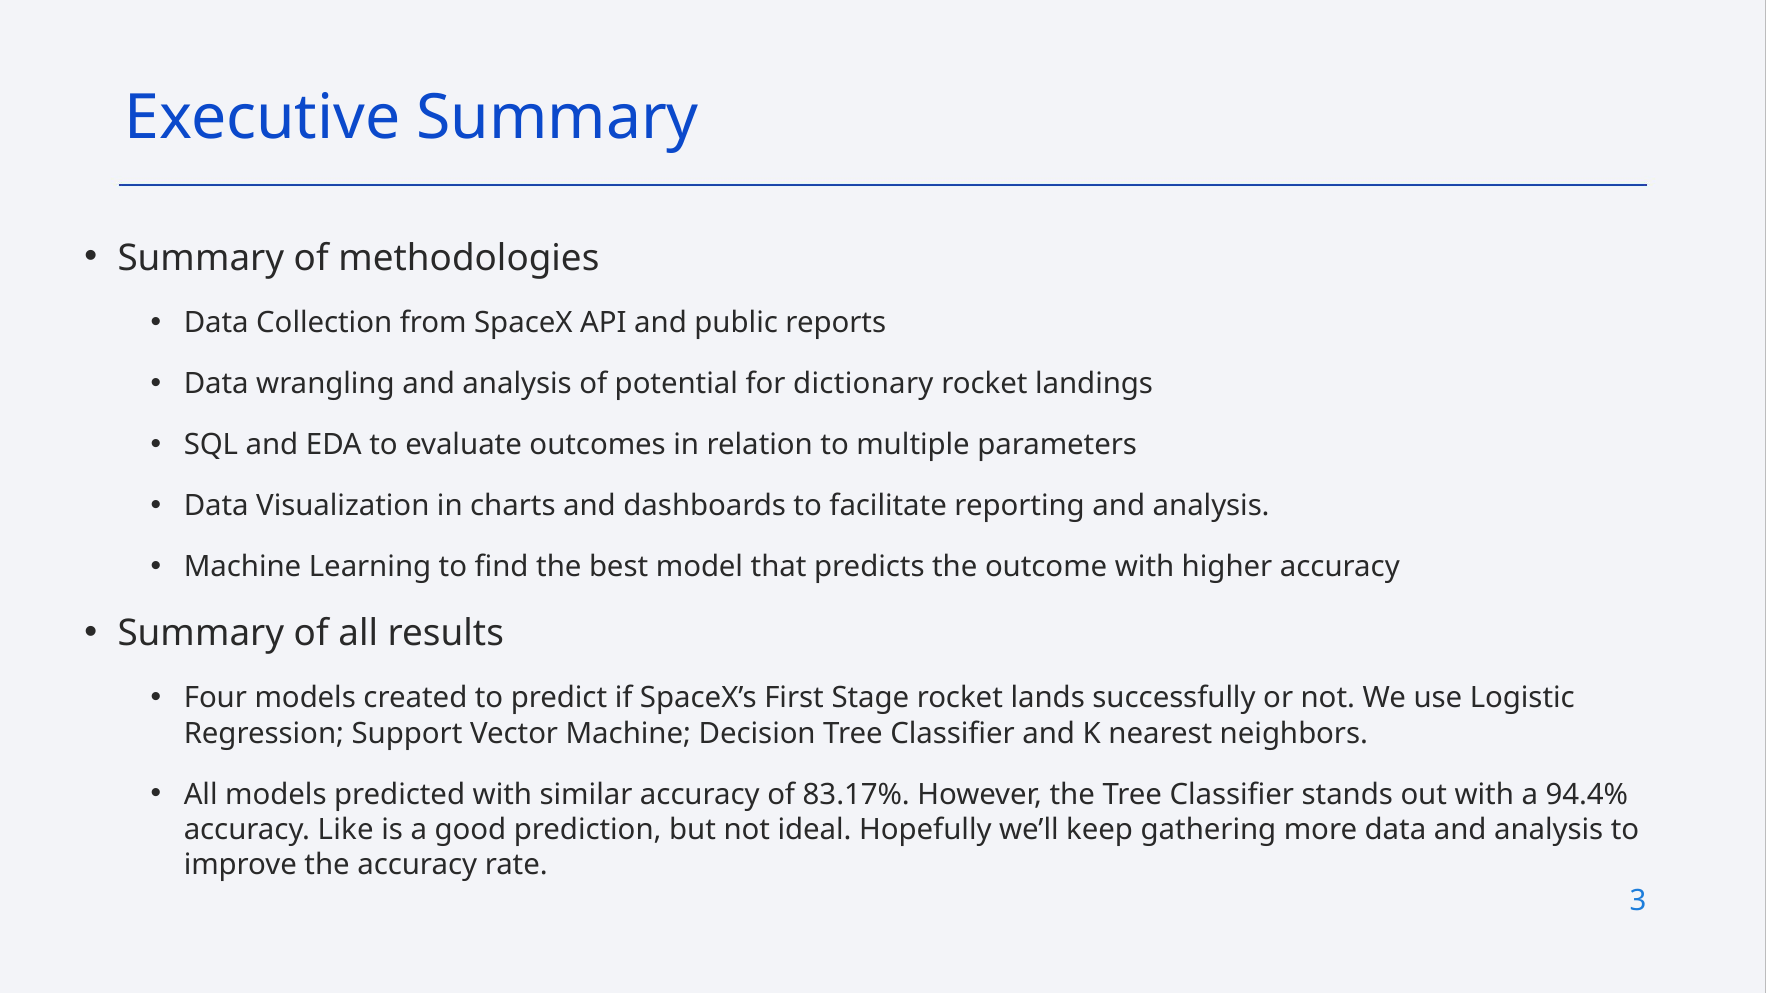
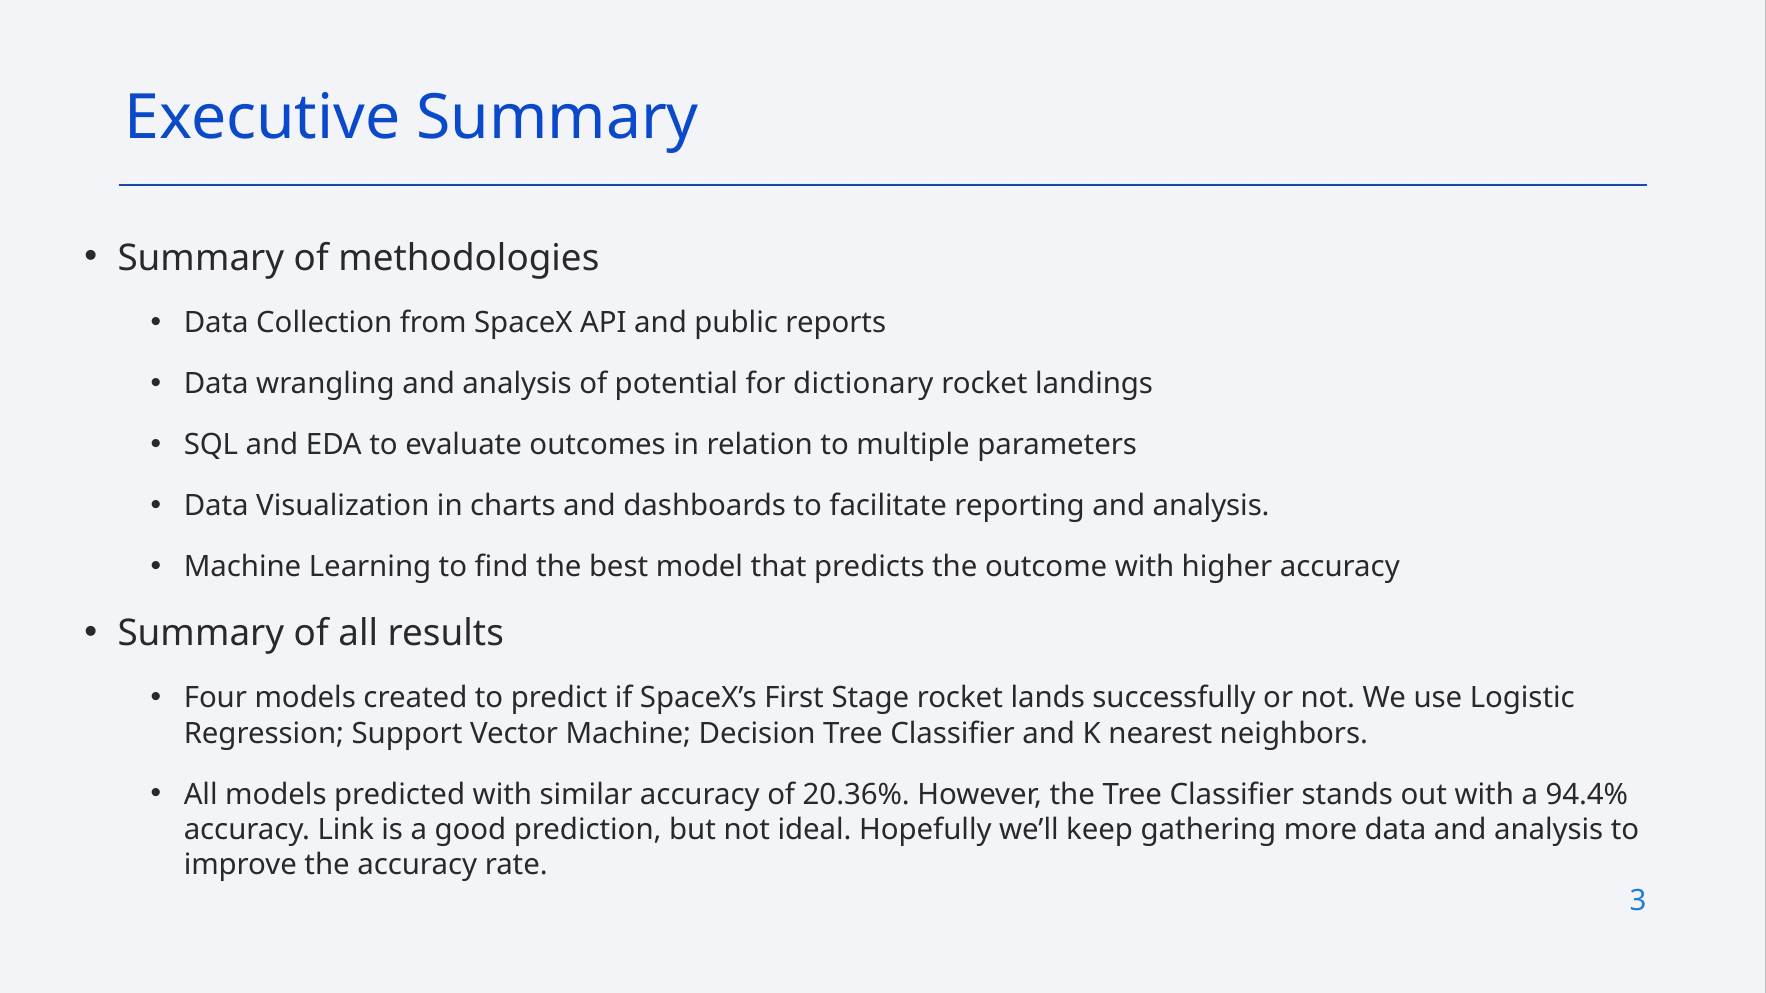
83.17%: 83.17% -> 20.36% (856, 795)
Like: Like -> Link (346, 830)
